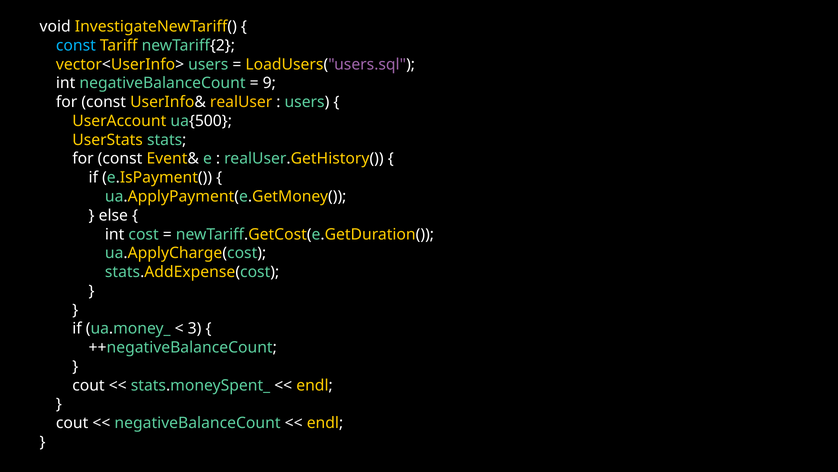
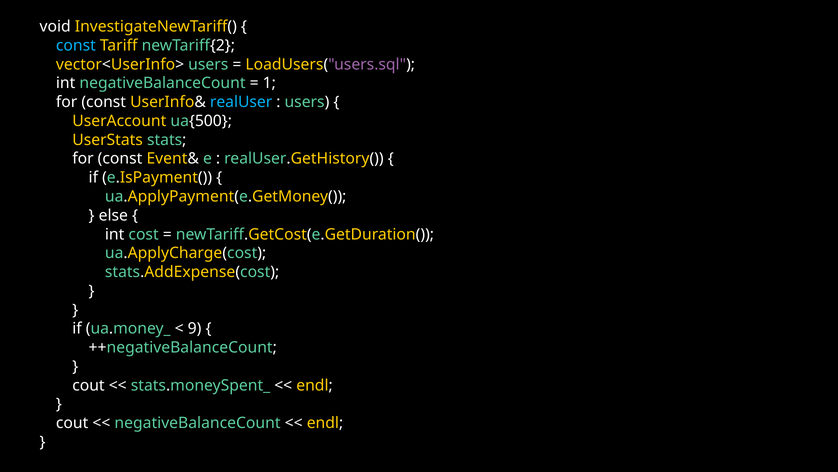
9: 9 -> 1 (269, 83)
realUser colour: yellow -> light blue (241, 102)
3: 3 -> 9 (195, 328)
